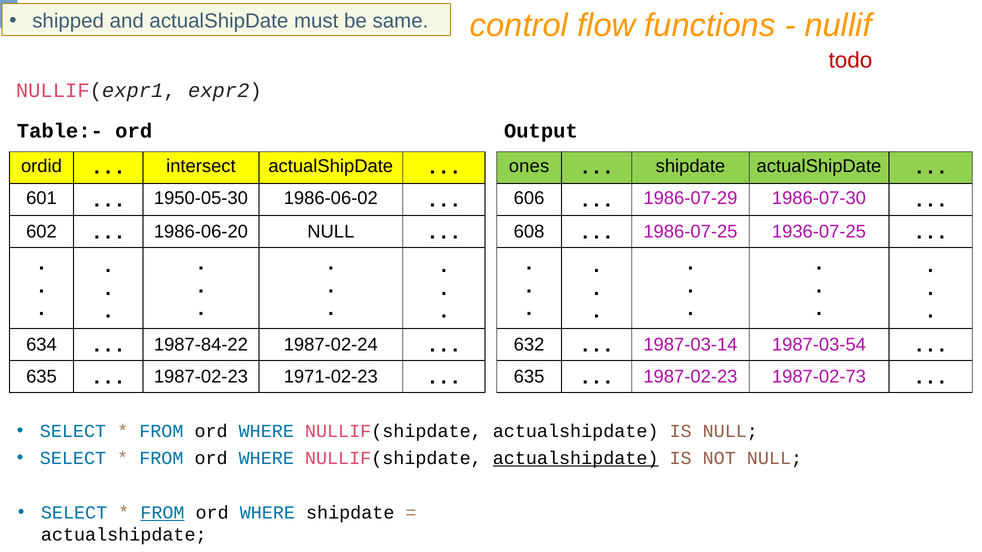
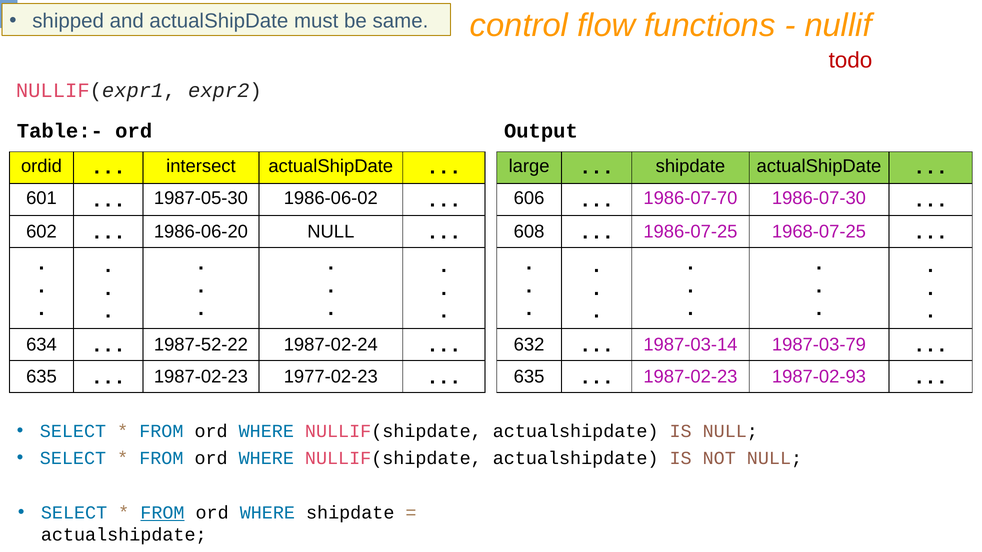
ones: ones -> large (529, 166)
1950-05-30: 1950-05-30 -> 1987-05-30 (201, 198)
1986-07-29: 1986-07-29 -> 1986-07-70 (690, 198)
1936-07-25: 1936-07-25 -> 1968-07-25 (819, 232)
1987-84-22: 1987-84-22 -> 1987-52-22 (201, 345)
1987-03-54: 1987-03-54 -> 1987-03-79 (819, 345)
1971-02-23: 1971-02-23 -> 1977-02-23 (331, 377)
1987-02-73: 1987-02-73 -> 1987-02-93 (819, 377)
actualshipdate underline: present -> none (576, 458)
